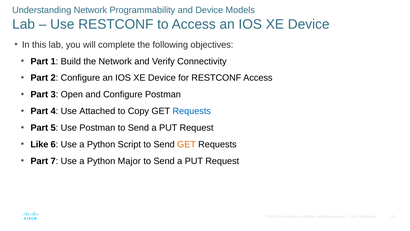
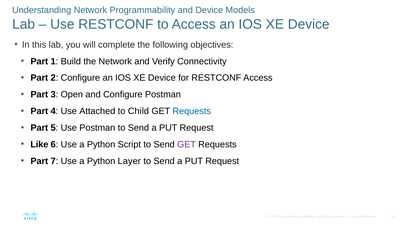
Copy: Copy -> Child (138, 111)
GET colour: orange -> purple (187, 144)
Major: Major -> Layer (129, 161)
